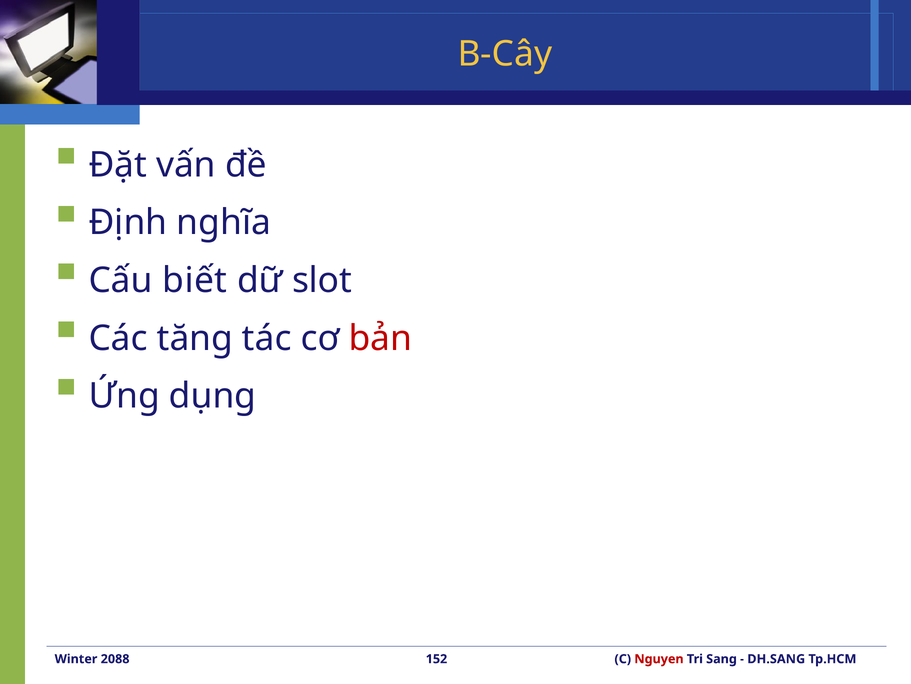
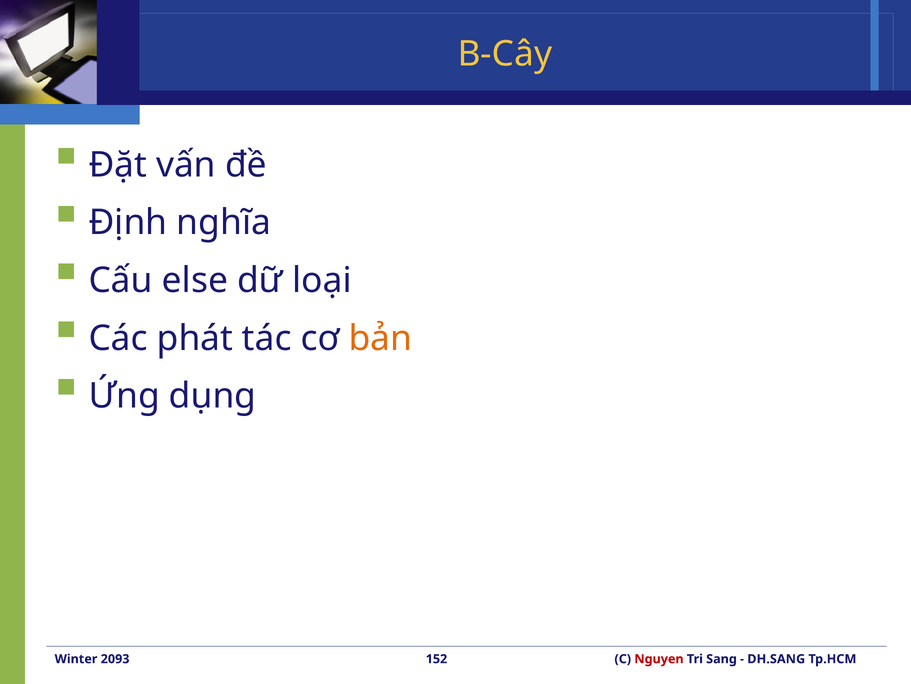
biết: biết -> else (195, 280)
slot: slot -> loại (322, 280)
tăng: tăng -> phát (195, 338)
bản colour: red -> orange (380, 338)
2088: 2088 -> 2093 (115, 658)
